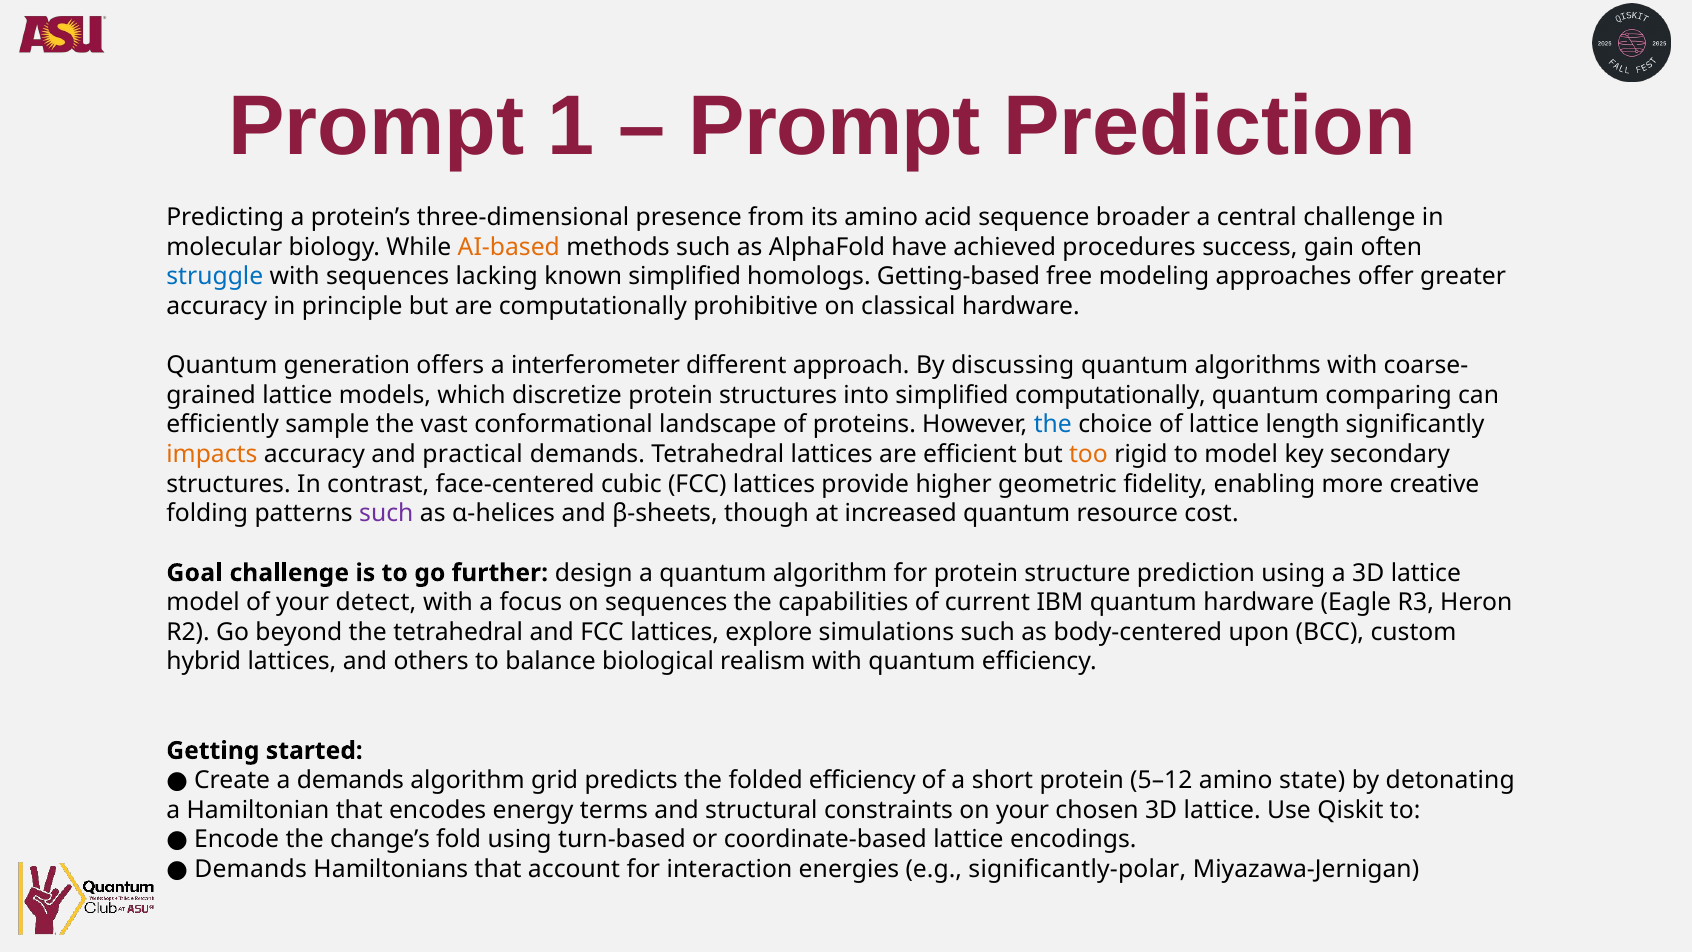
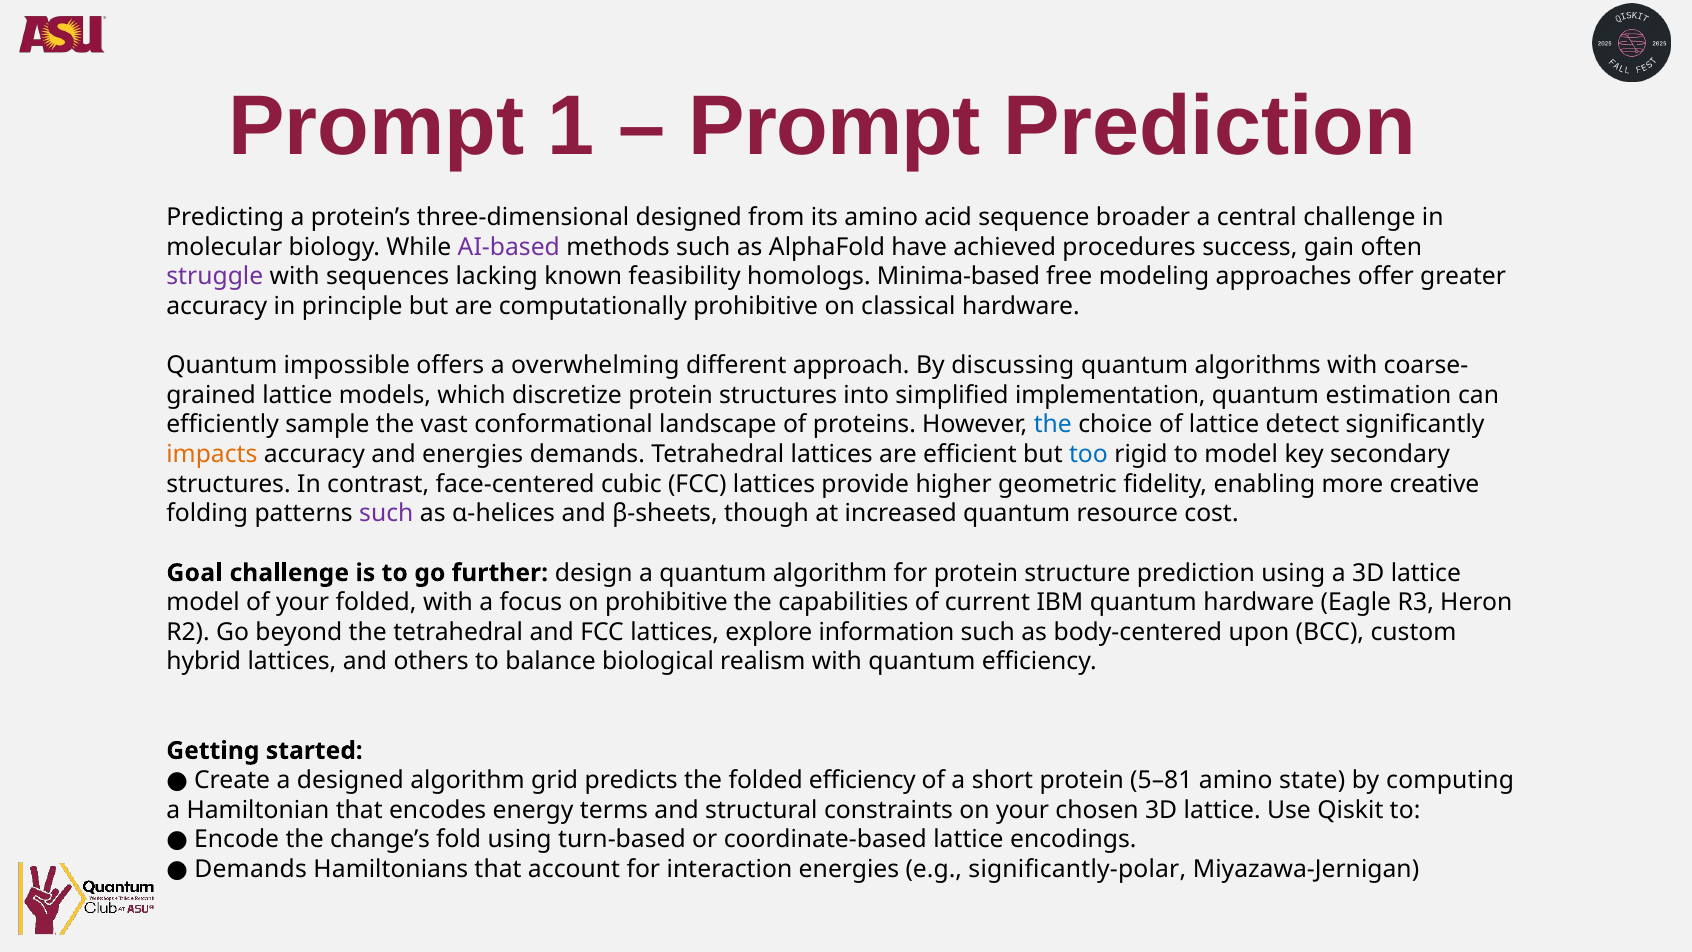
three-dimensional presence: presence -> designed (689, 217)
AI-based colour: orange -> purple (509, 247)
struggle colour: blue -> purple (215, 276)
known simplified: simplified -> feasibility (685, 276)
Getting-based: Getting-based -> Minima-based (958, 276)
generation: generation -> impossible (347, 365)
interferometer: interferometer -> overwhelming (595, 365)
simplified computationally: computationally -> implementation (1110, 395)
comparing: comparing -> estimation (1389, 395)
length: length -> detect (1302, 425)
and practical: practical -> energies (473, 454)
too colour: orange -> blue (1088, 454)
your detect: detect -> folded (376, 602)
on sequences: sequences -> prohibitive (666, 602)
simulations: simulations -> information (887, 632)
a demands: demands -> designed (350, 780)
5–12: 5–12 -> 5–81 (1161, 780)
detonating: detonating -> computing (1450, 780)
